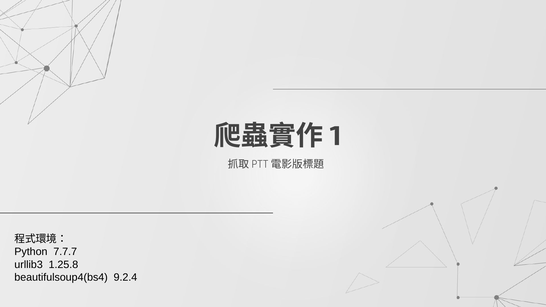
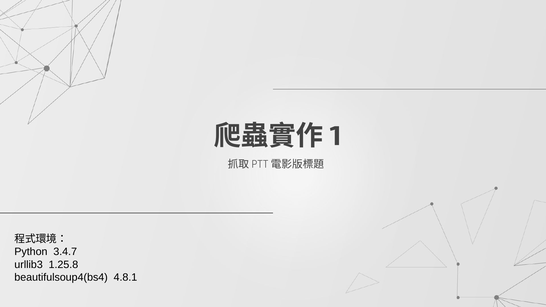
7.7.7: 7.7.7 -> 3.4.7 (65, 252)
9.2.4: 9.2.4 -> 4.8.1 (125, 277)
